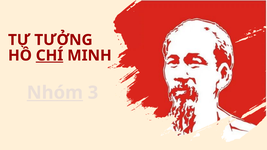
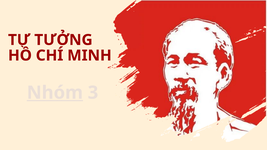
CHÍ underline: present -> none (50, 56)
